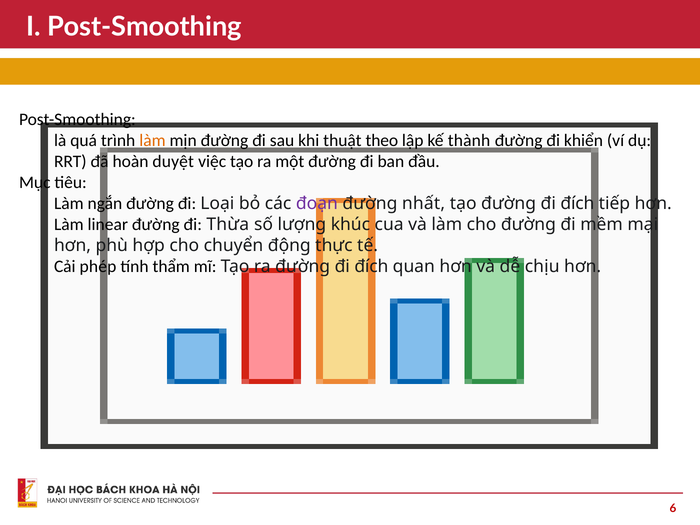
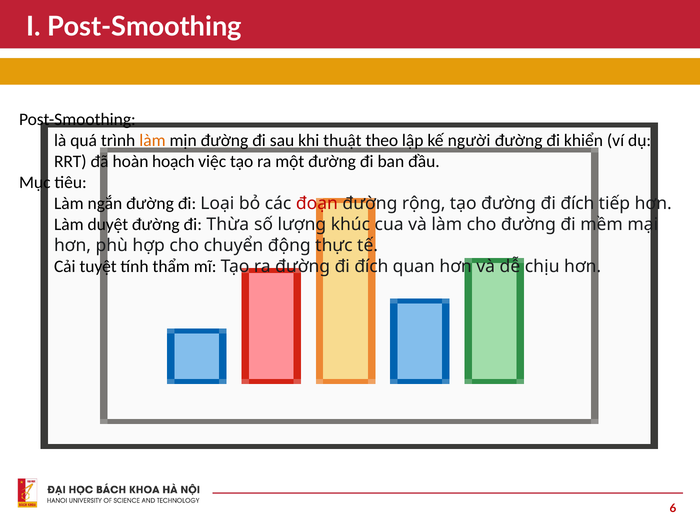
thành: thành -> người (469, 140)
duyệt: duyệt -> hoạch (173, 161)
đoạn colour: purple -> red (317, 203)
nhất: nhất -> rộng (424, 203)
linear: linear -> duyệt (108, 224)
phép: phép -> tuyệt (98, 266)
